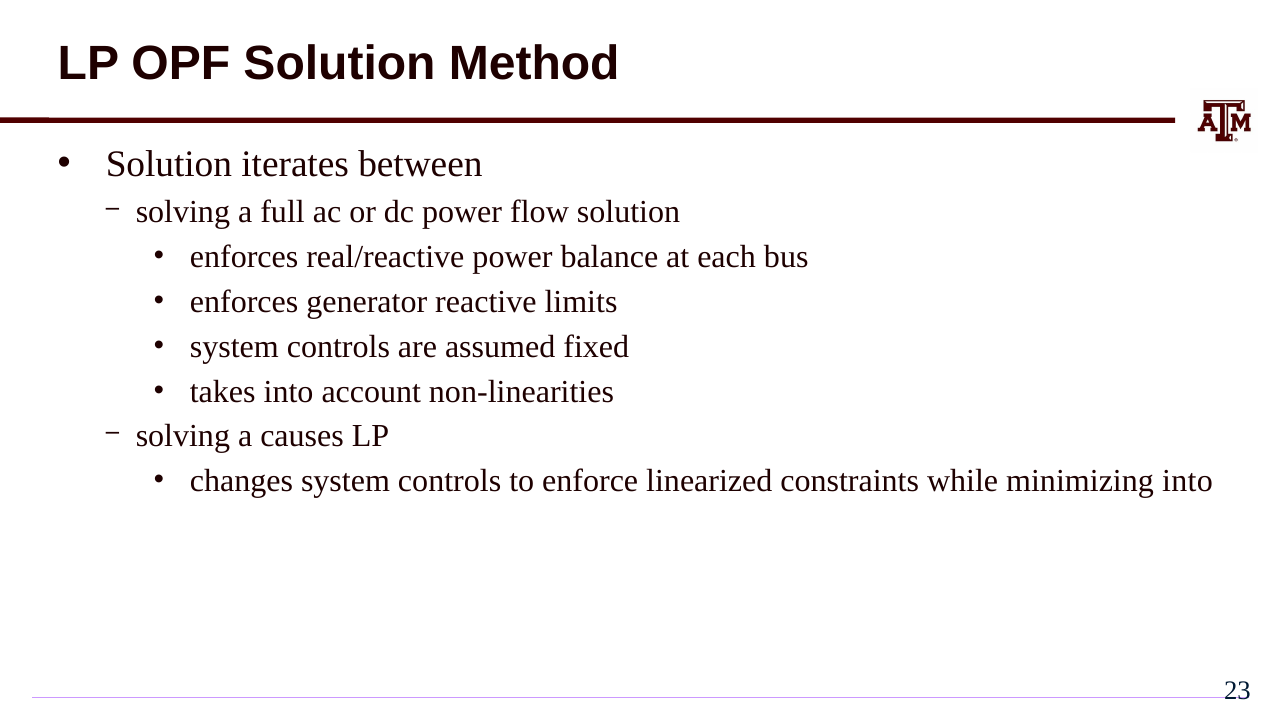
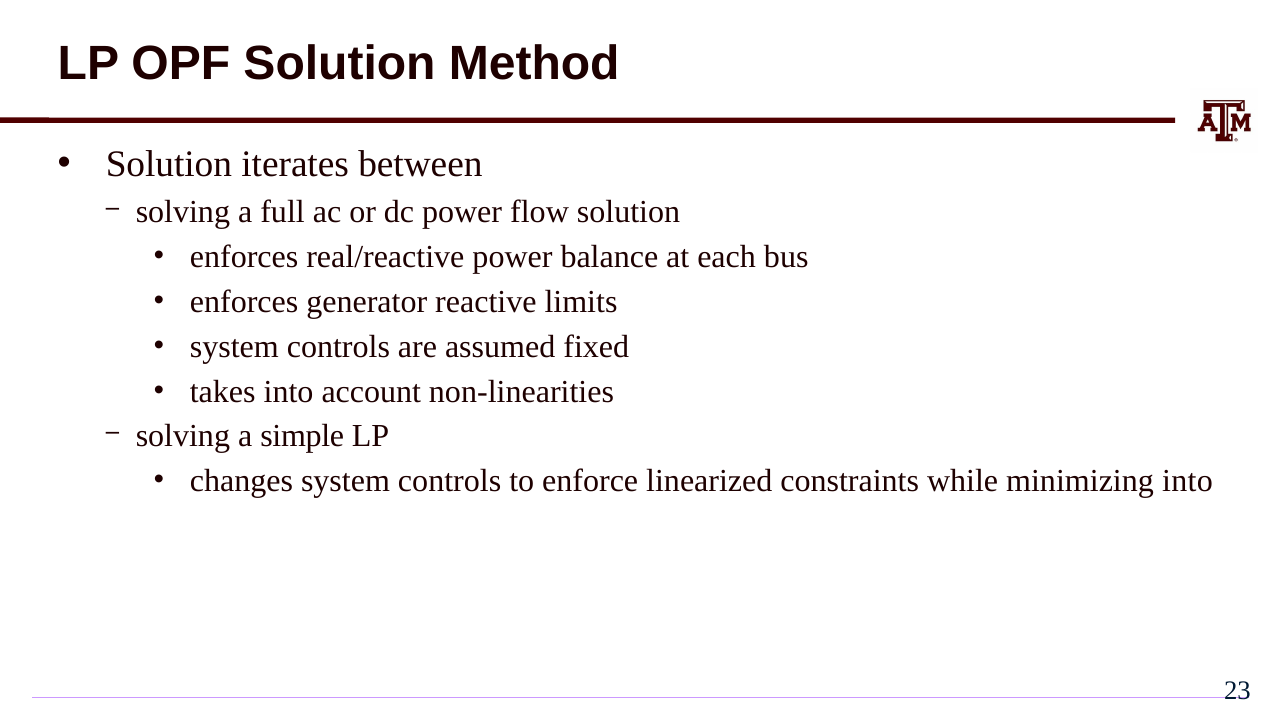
causes: causes -> simple (302, 436)
